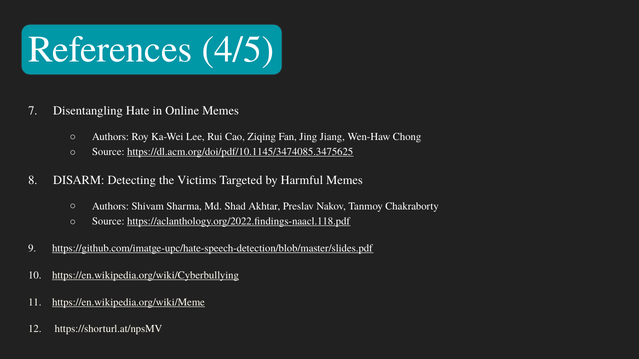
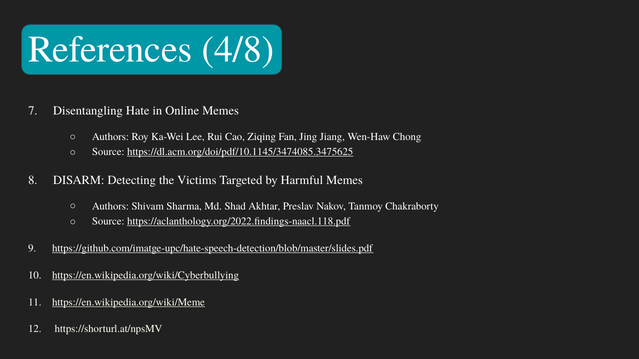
4/5: 4/5 -> 4/8 (238, 50)
